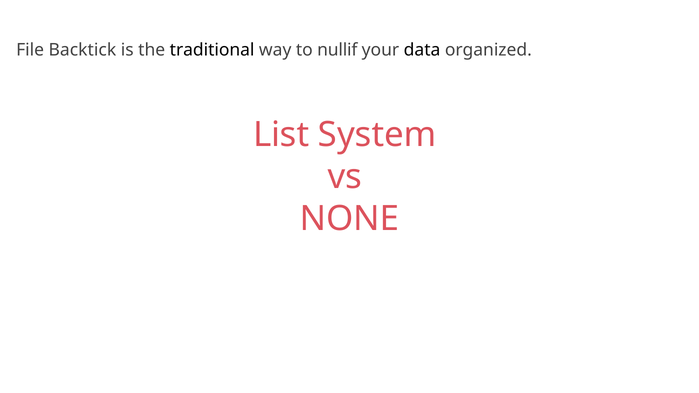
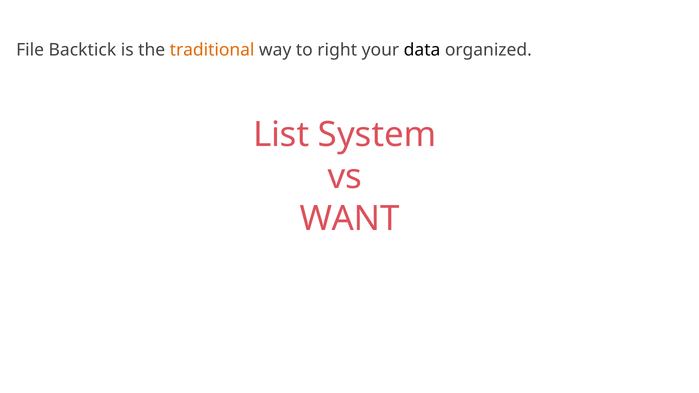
traditional colour: black -> orange (212, 50)
nullif: nullif -> right (337, 50)
NONE: NONE -> WANT (350, 219)
